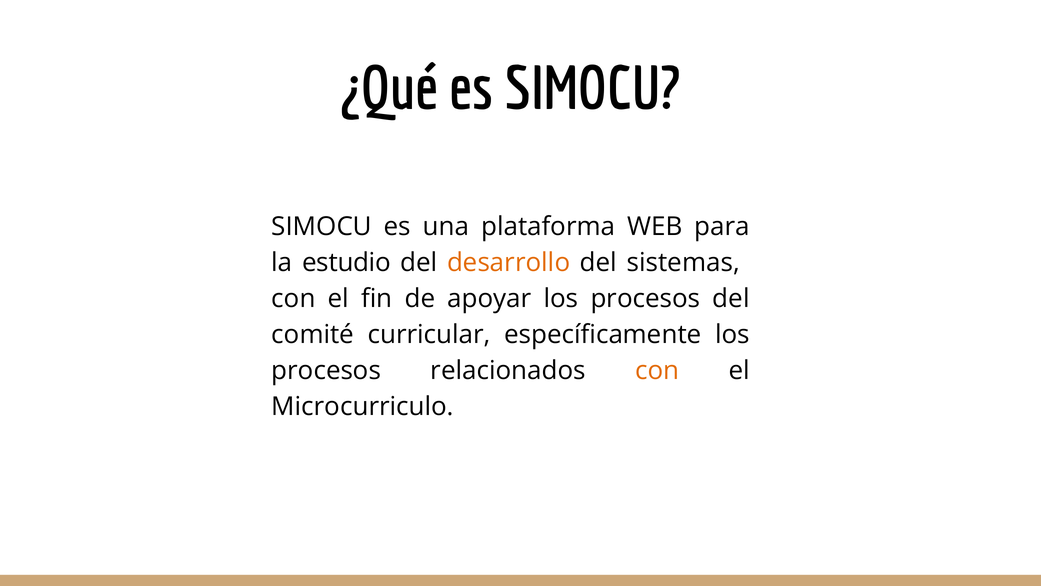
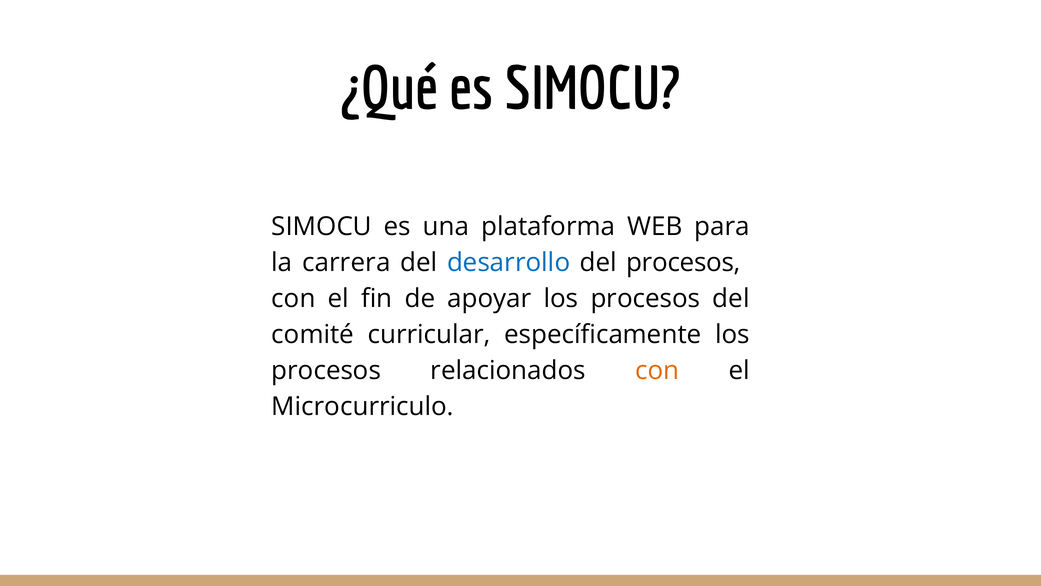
estudio: estudio -> carrera (346, 263)
desarrollo colour: orange -> blue (509, 263)
del sistemas: sistemas -> procesos (683, 263)
